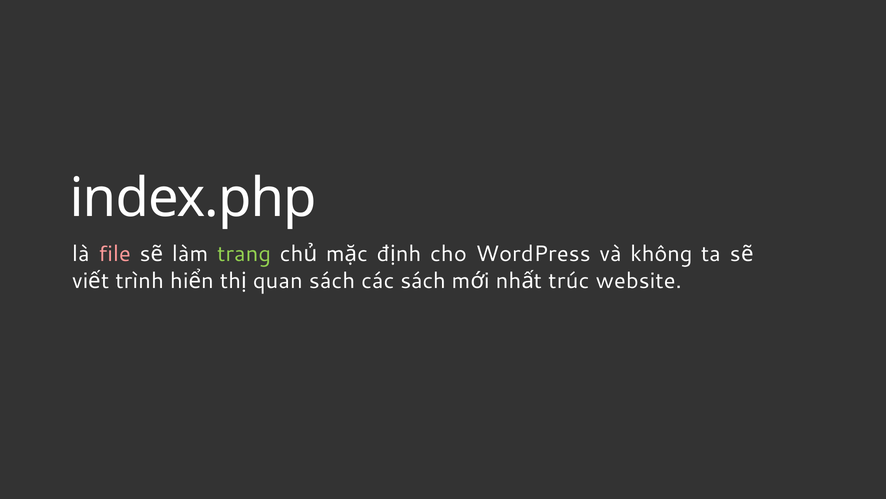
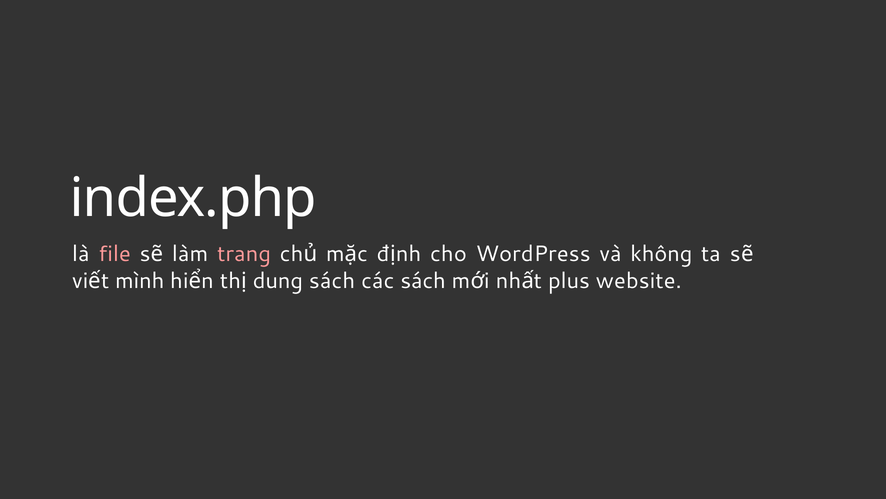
trang colour: light green -> pink (244, 254)
trình: trình -> mình (140, 280)
quan: quan -> dung (278, 280)
trúc: trúc -> plus (569, 280)
